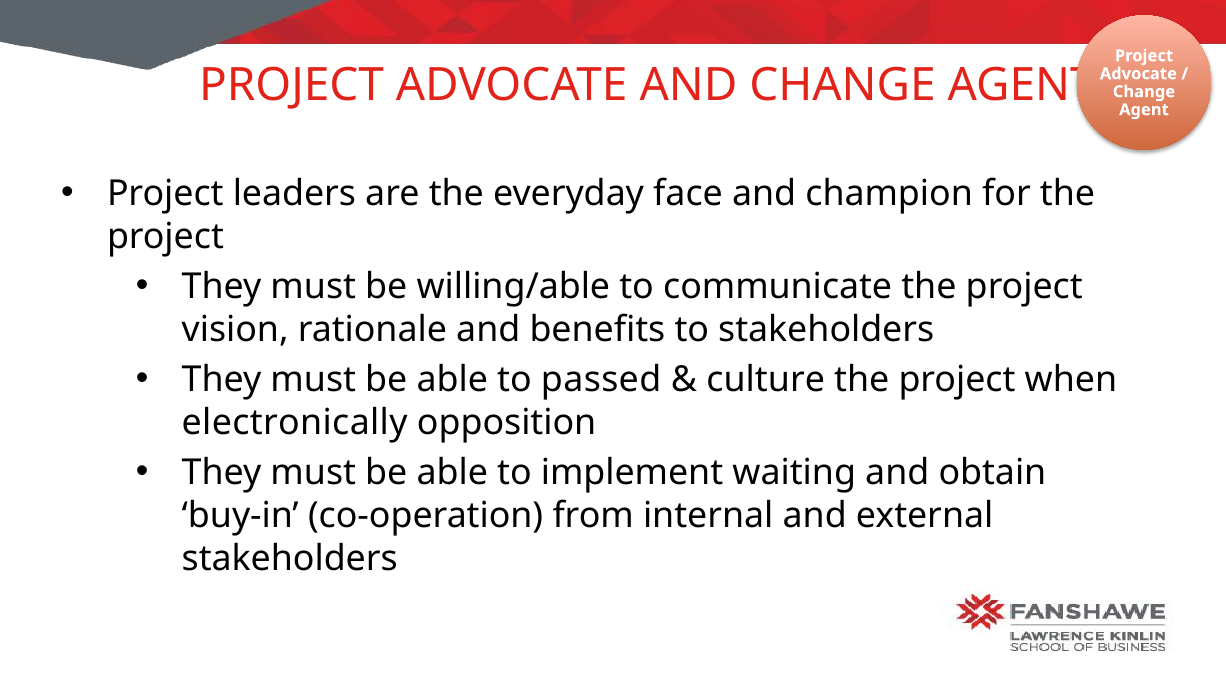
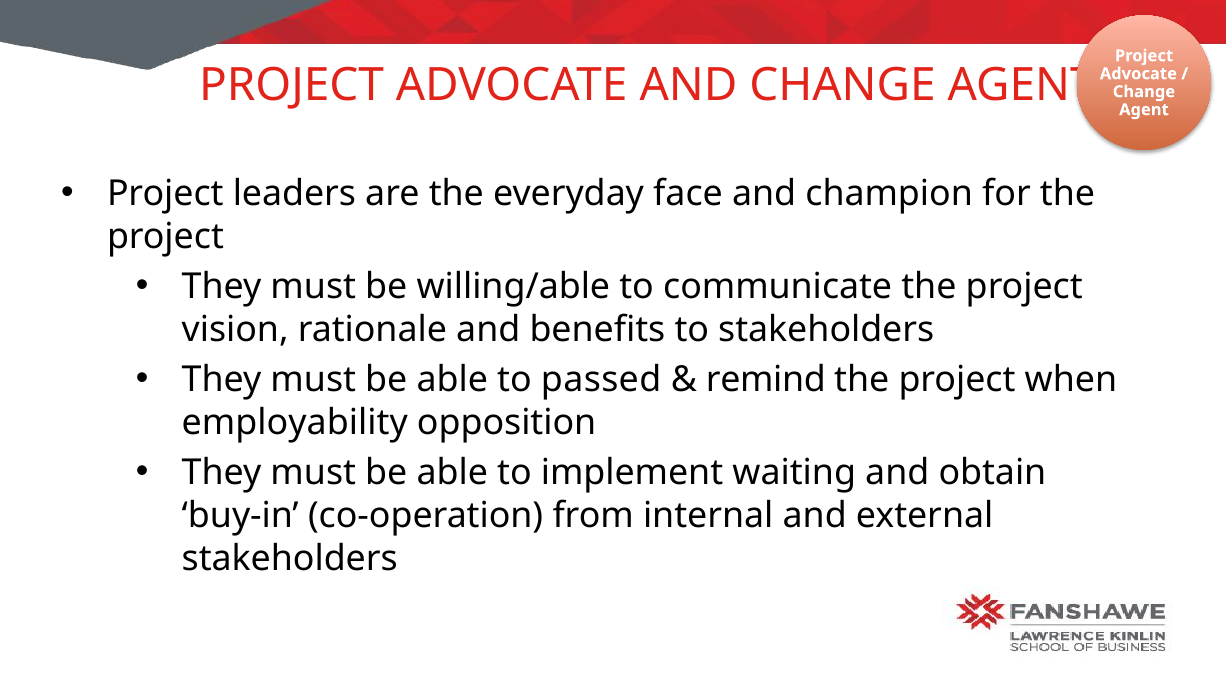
culture: culture -> remind (766, 379)
electronically: electronically -> employability (295, 422)
